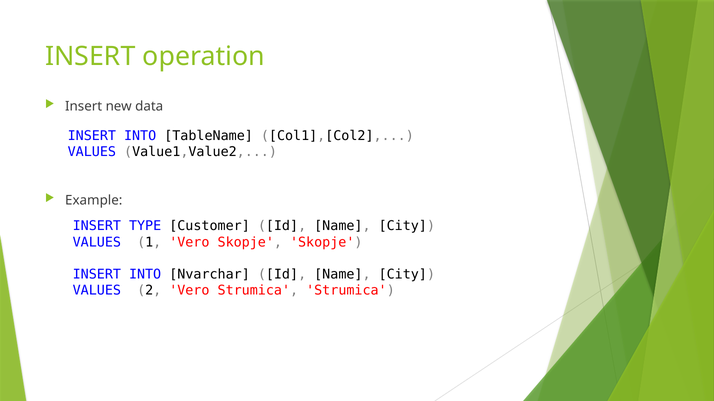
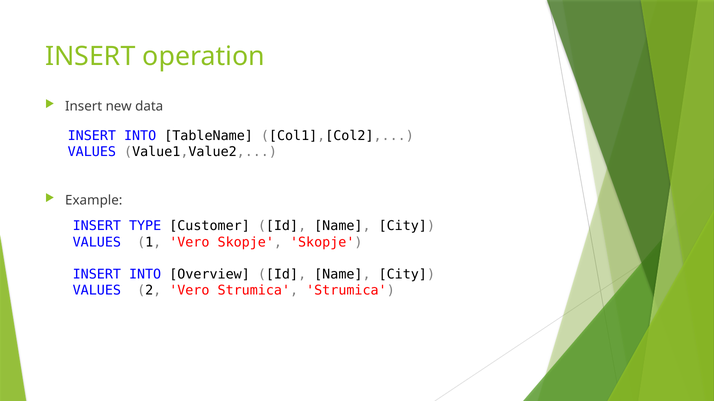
Nvarchar: Nvarchar -> Overview (210, 275)
